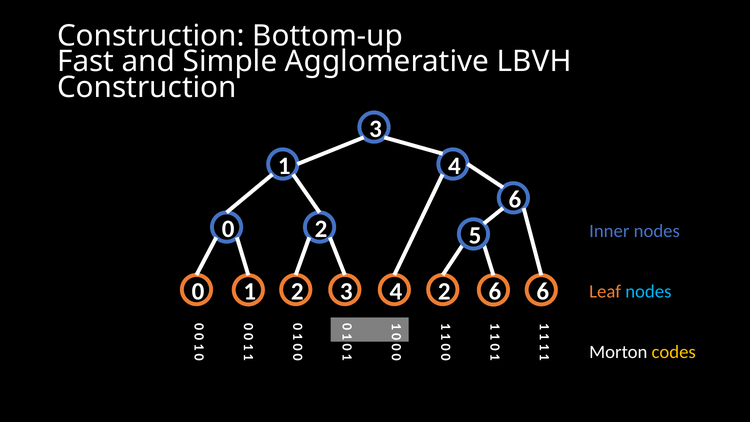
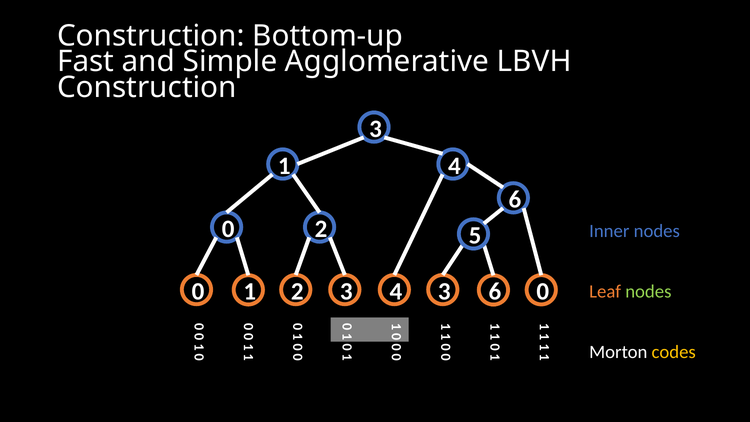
4 2: 2 -> 3 (444, 291)
6: 6 -> 0 (543, 291)
nodes colour: light blue -> light green (648, 292)
